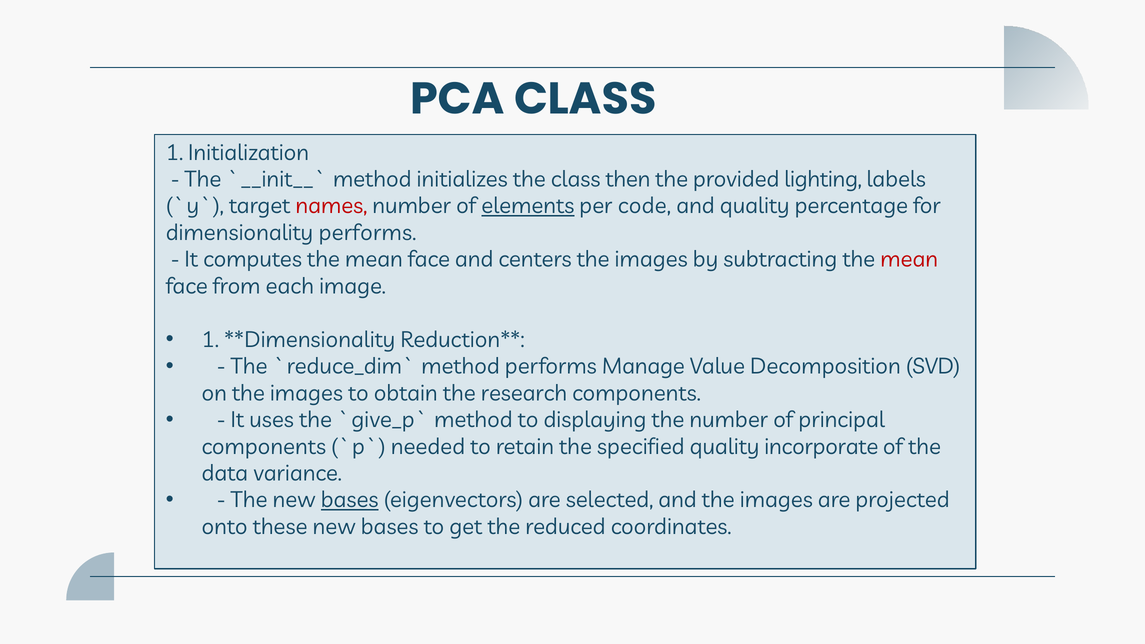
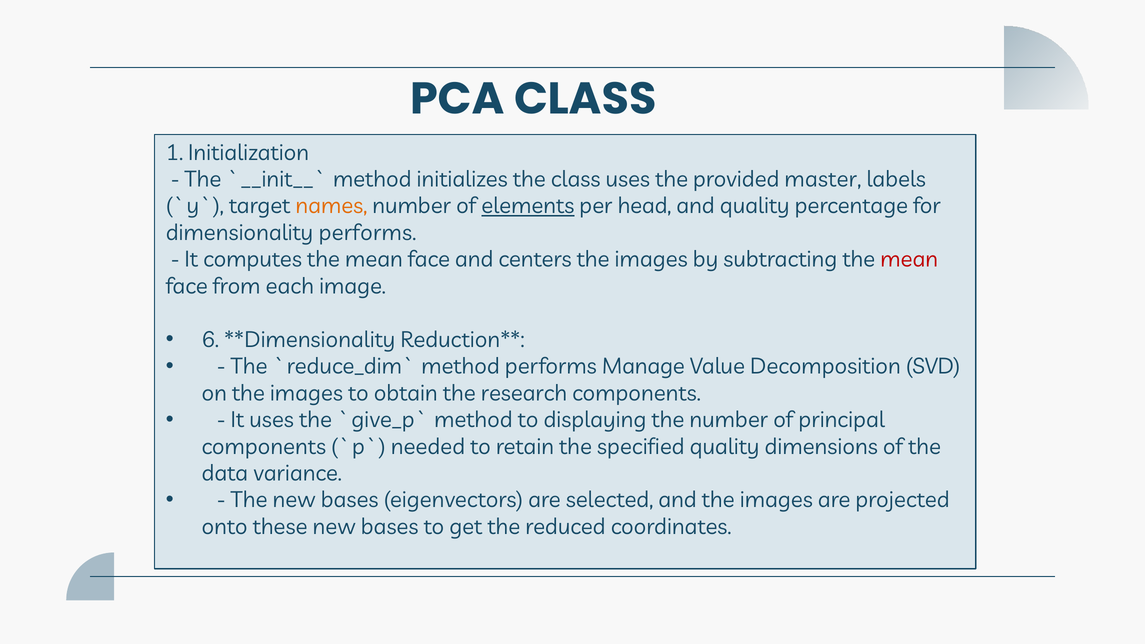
class then: then -> uses (628, 179)
lighting: lighting -> master (823, 179)
names colour: red -> orange (331, 206)
code: code -> head (644, 206)
1: 1 -> 6 (210, 340)
incorporate: incorporate -> dimensions (821, 447)
bases underline: present -> none (350, 500)
